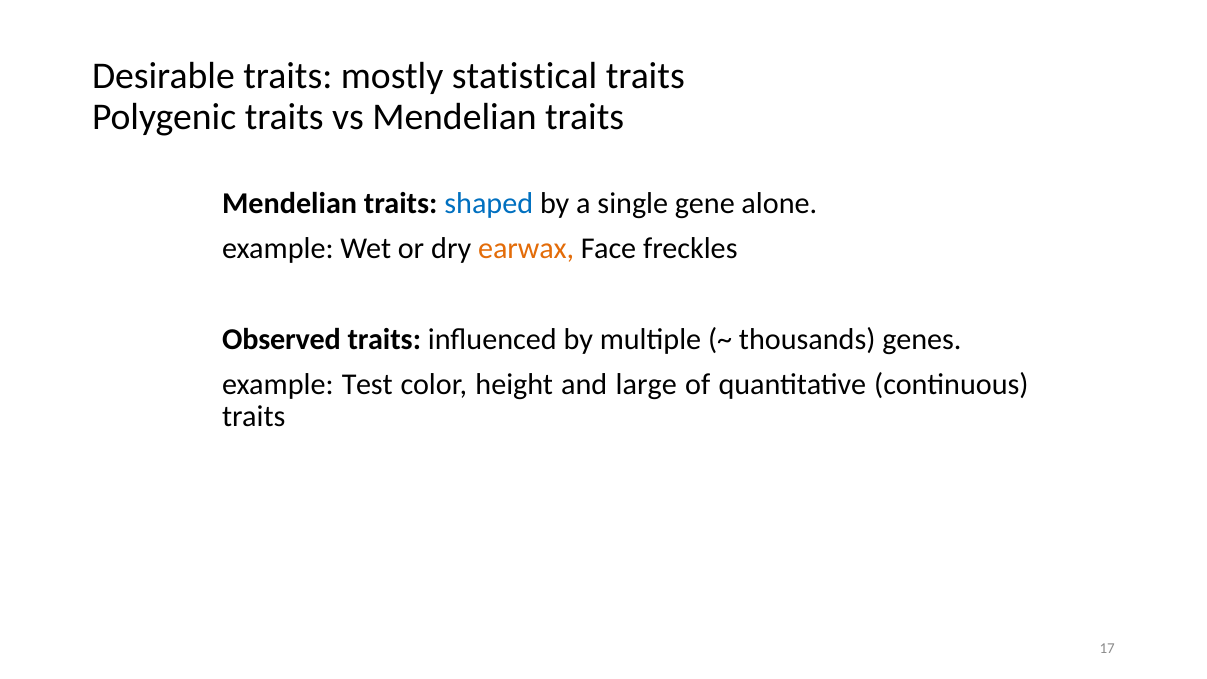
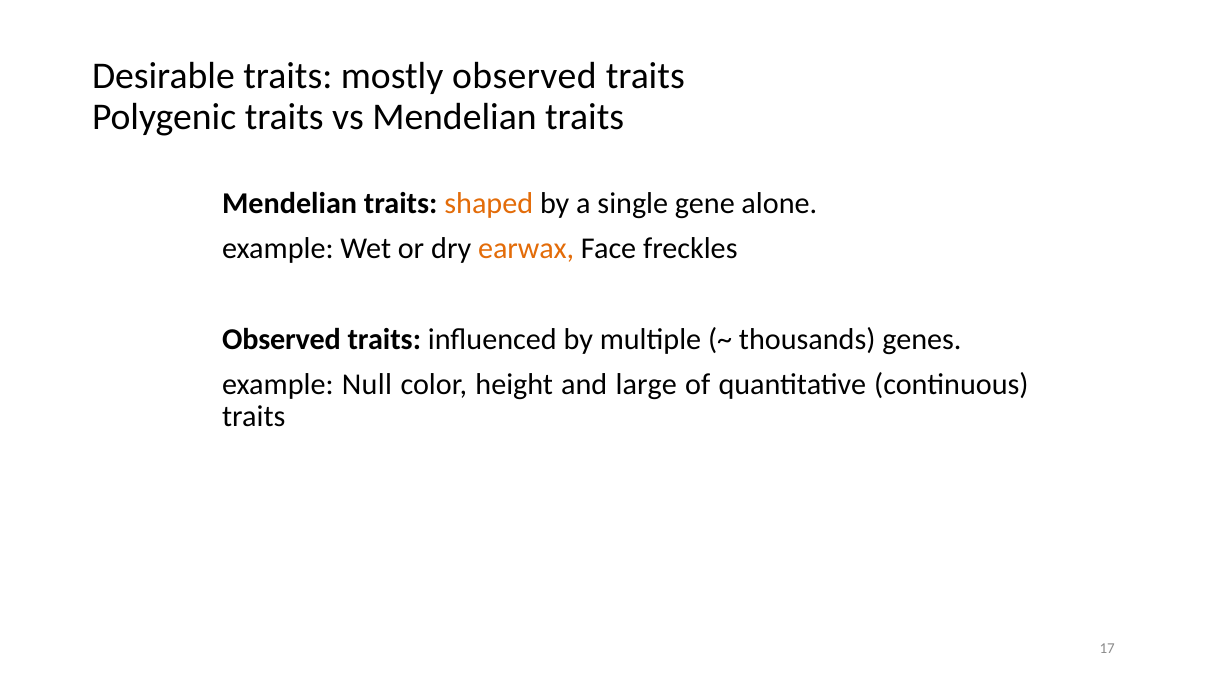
mostly statistical: statistical -> observed (524, 76)
shaped colour: blue -> orange (489, 204)
Test: Test -> Null (367, 384)
